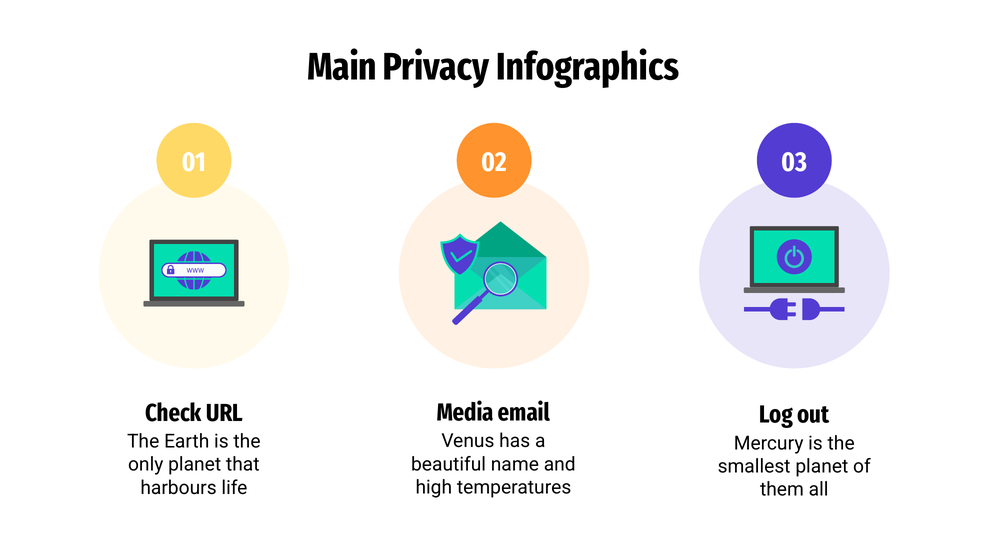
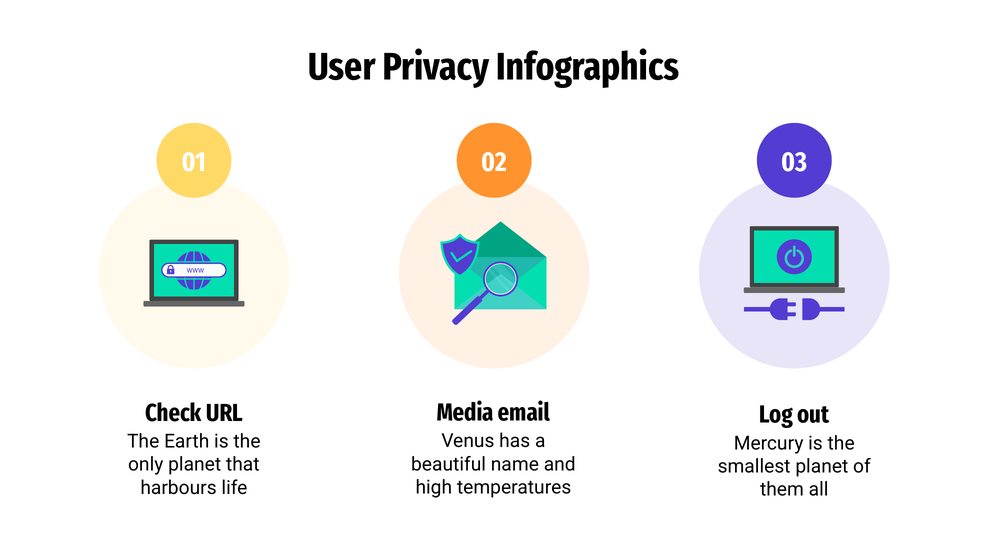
Main: Main -> User (342, 67)
